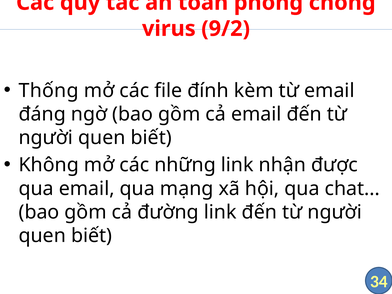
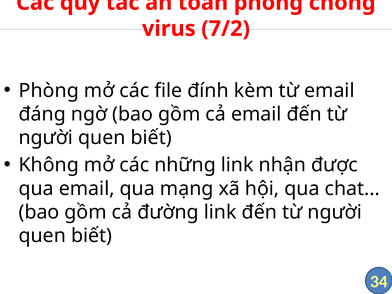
9/2: 9/2 -> 7/2 (226, 29)
Thống: Thống -> Phòng (49, 91)
